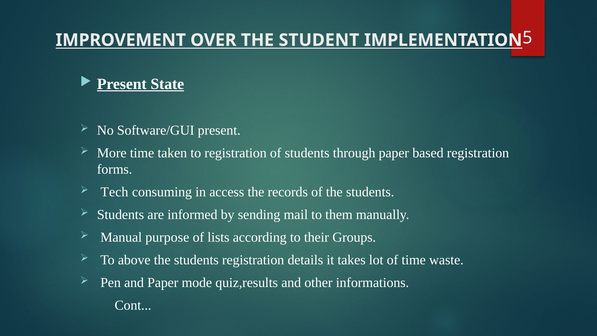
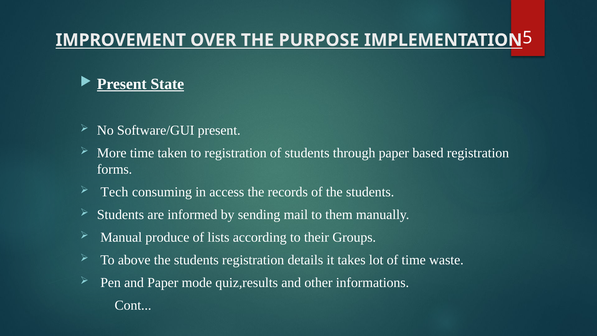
STUDENT: STUDENT -> PURPOSE (319, 40)
purpose: purpose -> produce (167, 237)
